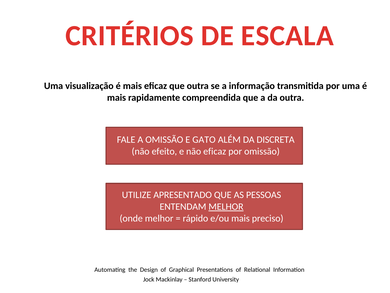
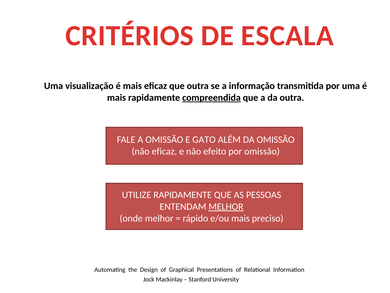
compreendida underline: none -> present (211, 97)
DA DISCRETA: DISCRETA -> OMISSÃO (276, 139)
não efeito: efeito -> eficaz (164, 151)
não eficaz: eficaz -> efeito (215, 151)
UTILIZE APRESENTADO: APRESENTADO -> RAPIDAMENTE (183, 195)
